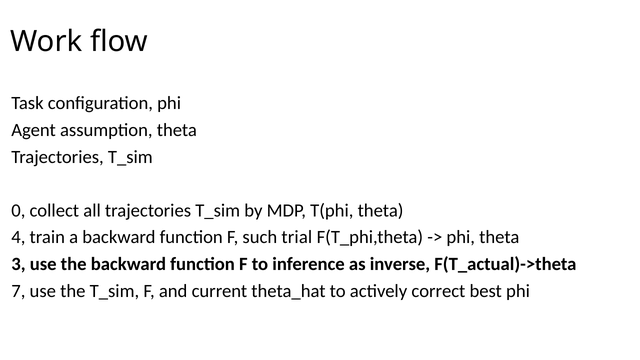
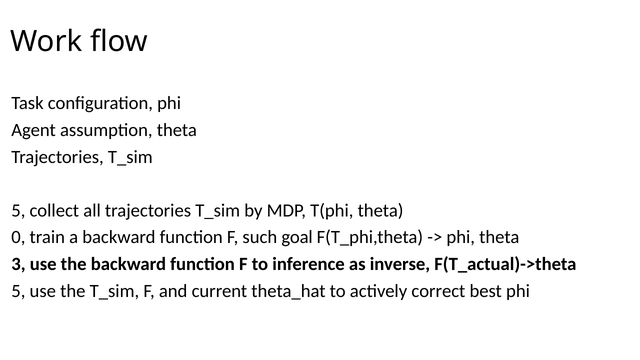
0: 0 -> 5 (18, 210)
4: 4 -> 0 (18, 237)
trial: trial -> goal (297, 237)
7: 7 -> 5 (18, 291)
